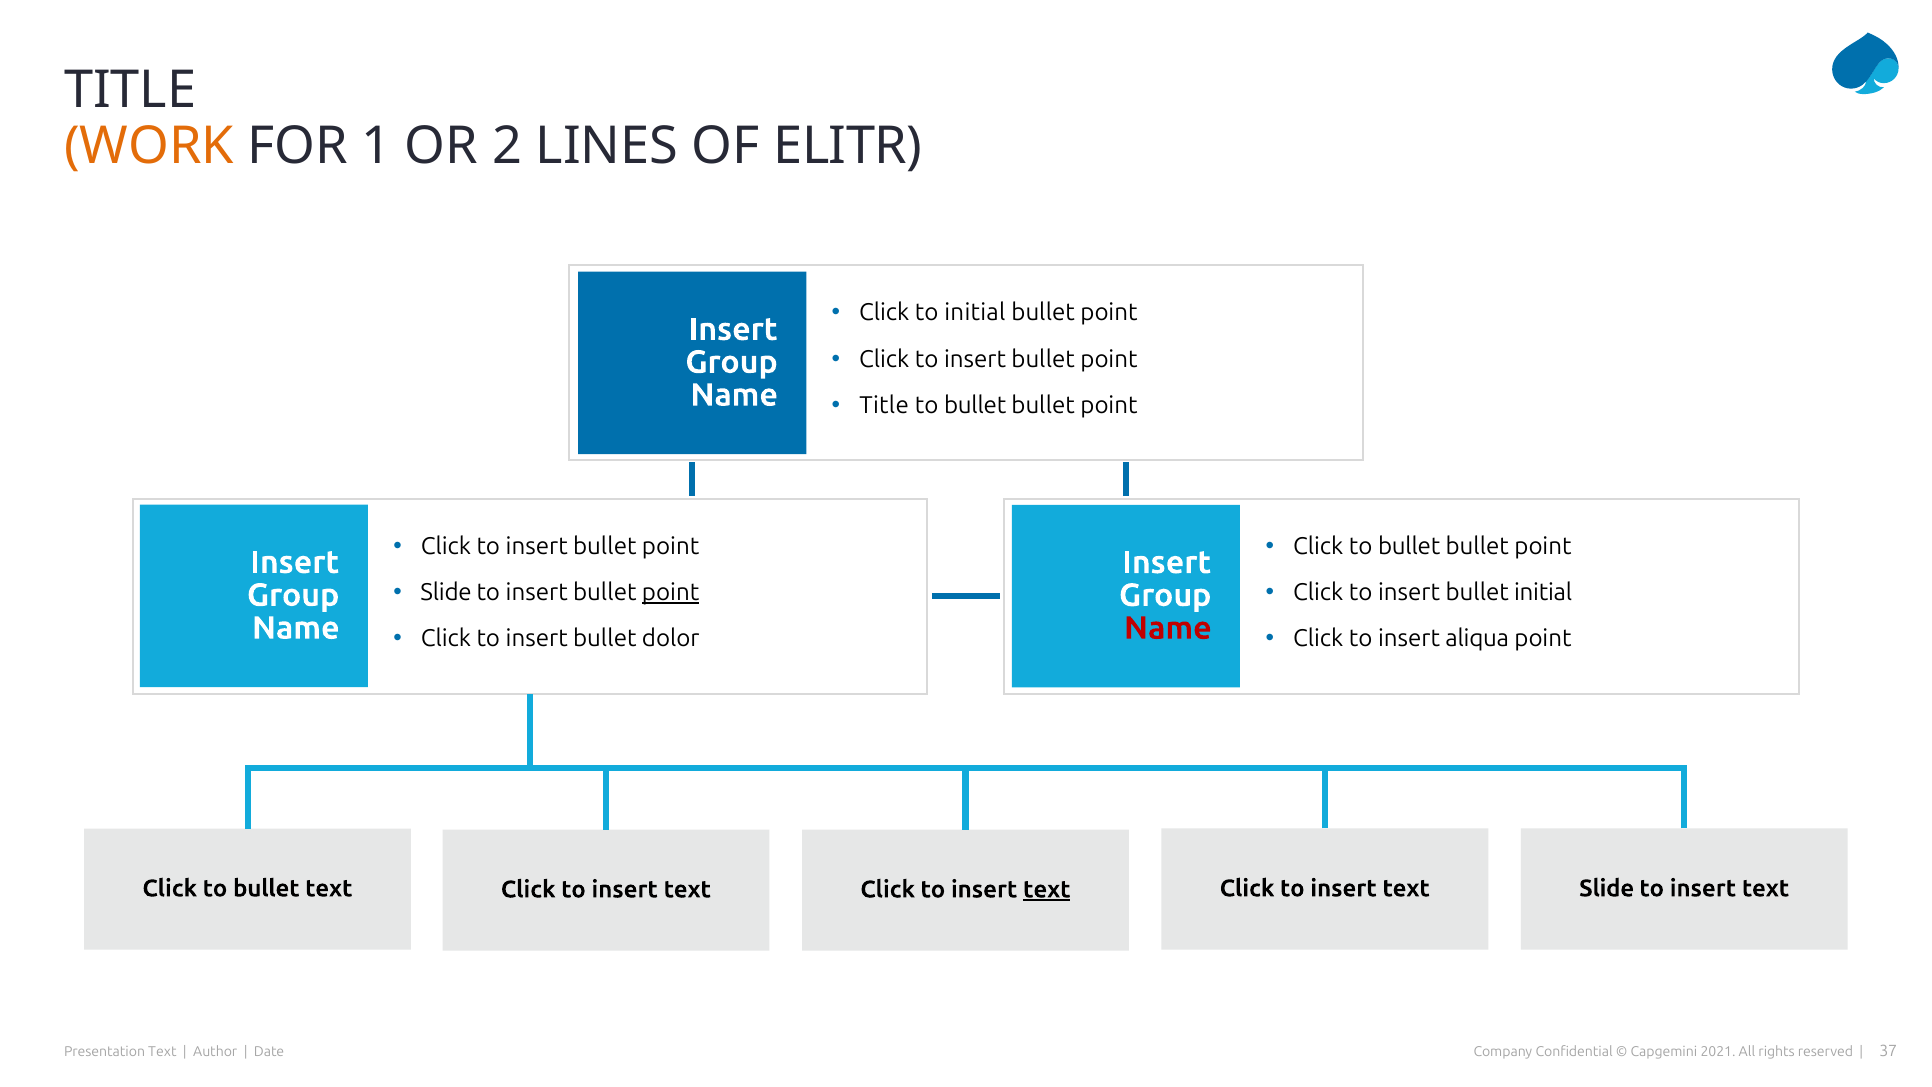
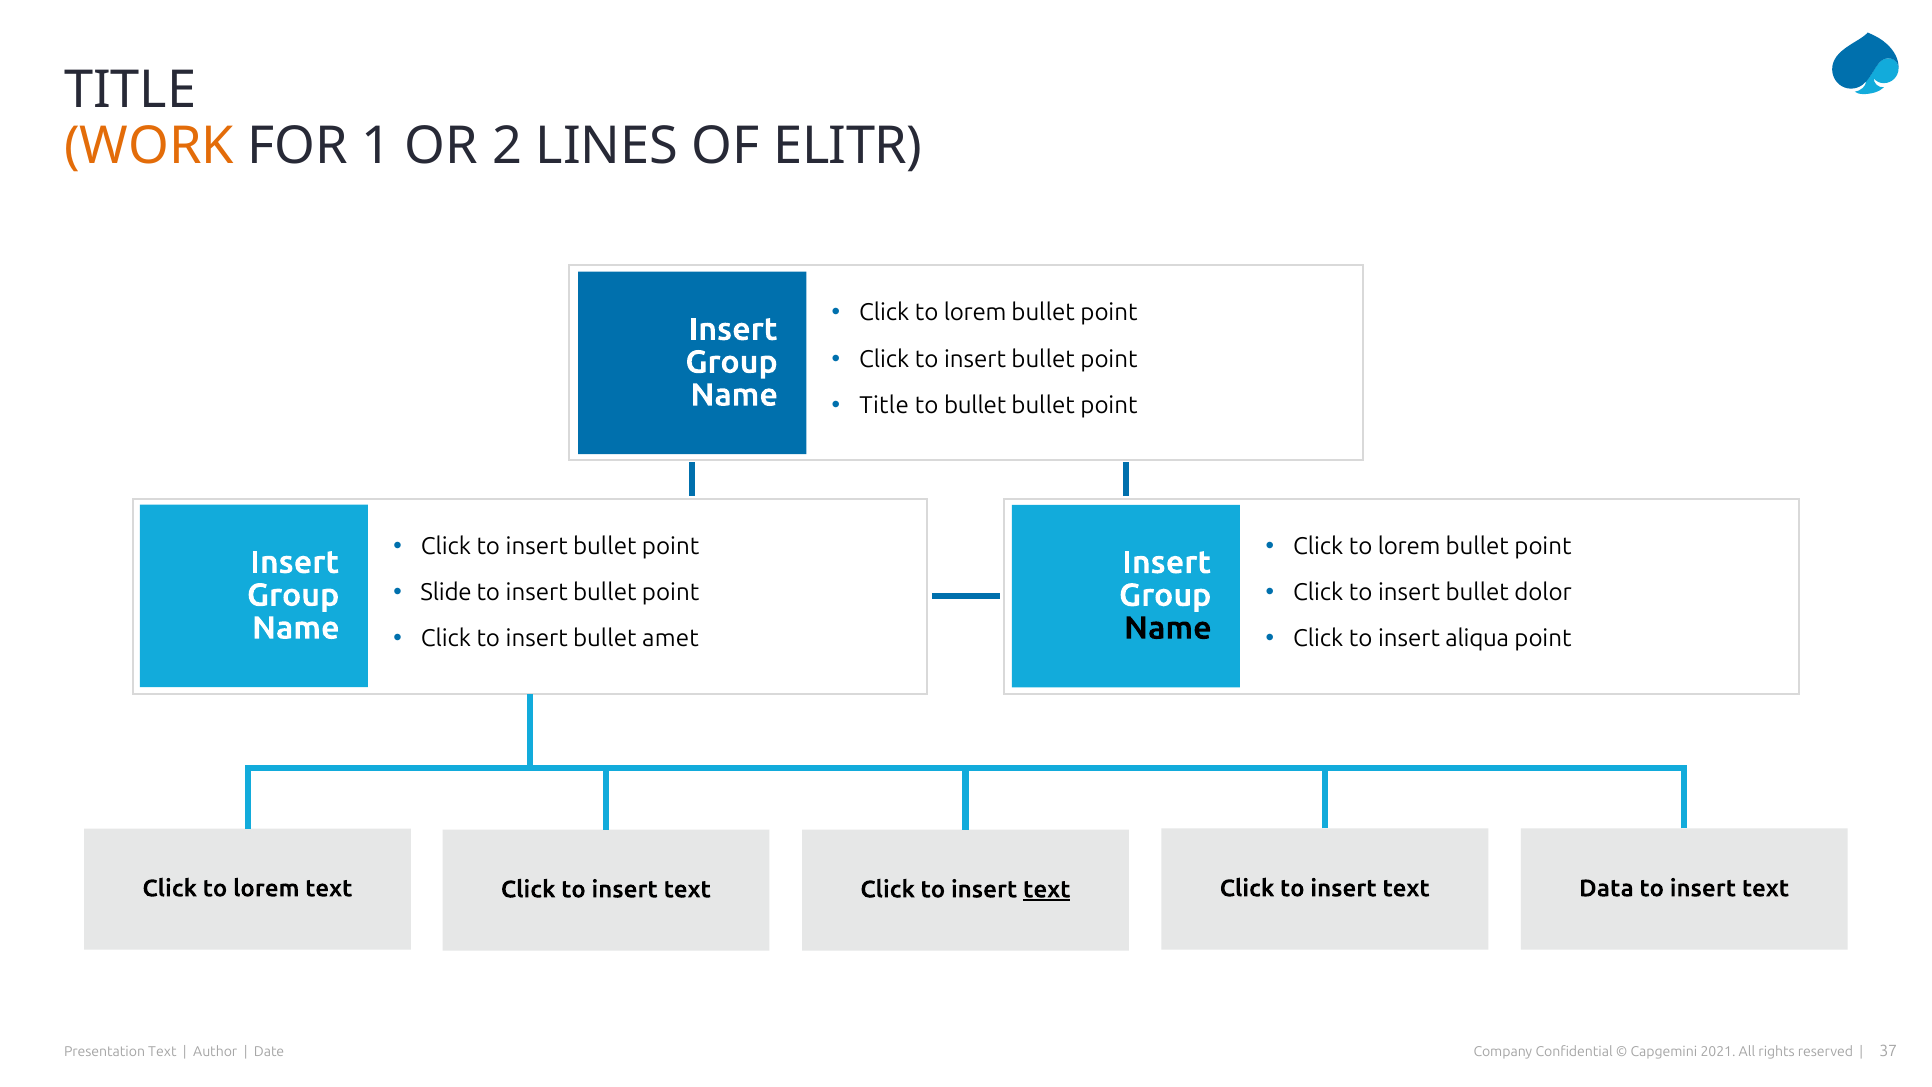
initial: initial -> lorem (975, 313)
bullet: bullet -> lorem (1409, 546)
point underline: present -> none (671, 592)
bullet initial: initial -> dolor (1543, 592)
Name colour: red -> black (1168, 628)
dolor: dolor -> amet (671, 639)
bullet: bullet -> lorem (266, 888)
text Slide: Slide -> Data (1606, 888)
